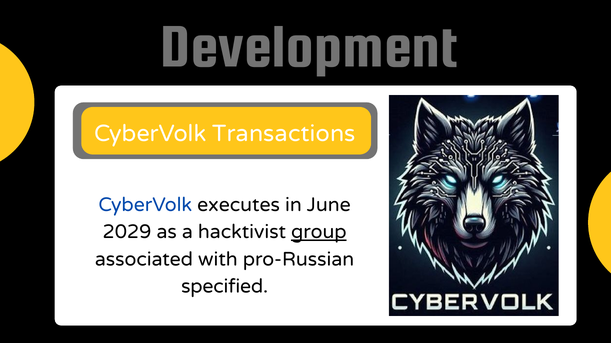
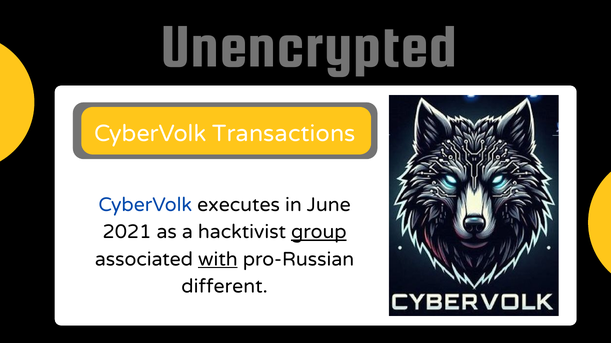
Development: Development -> Unencrypted (309, 46)
2029: 2029 -> 2021 (127, 232)
with underline: none -> present (218, 260)
specified: specified -> different (225, 287)
